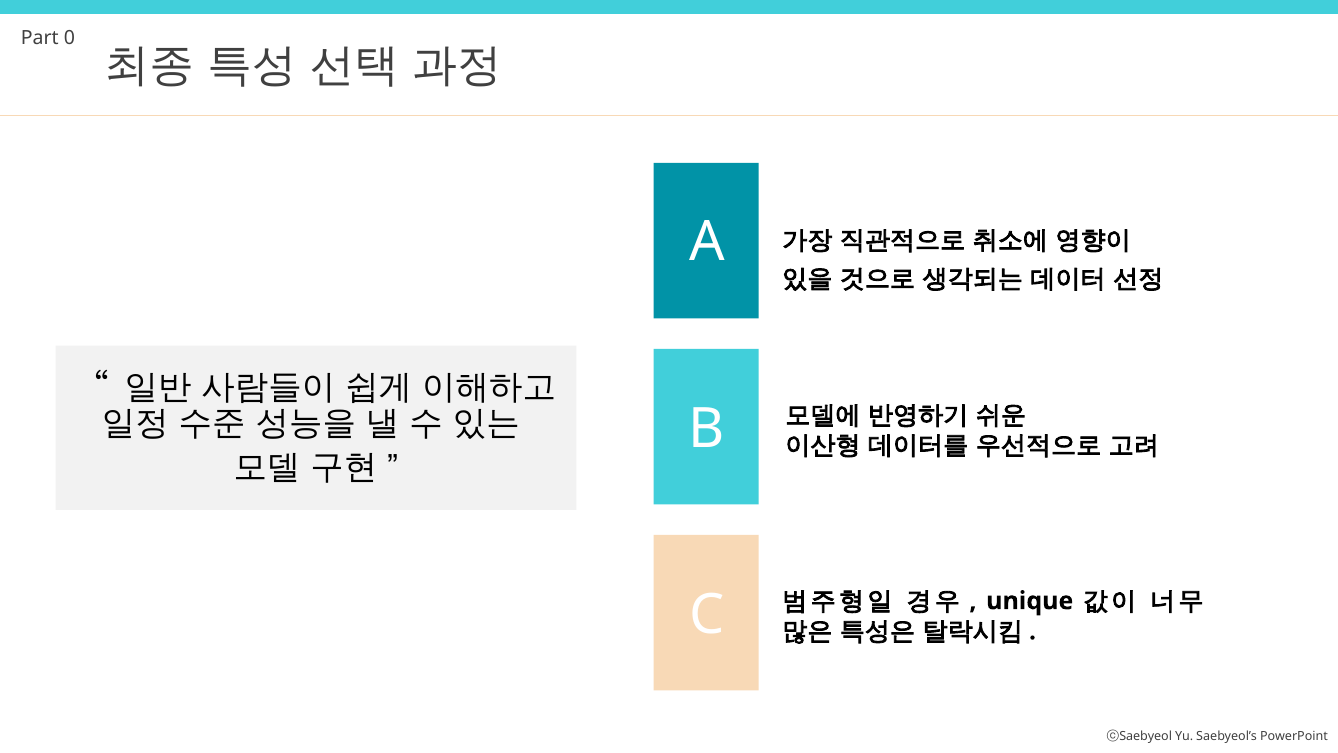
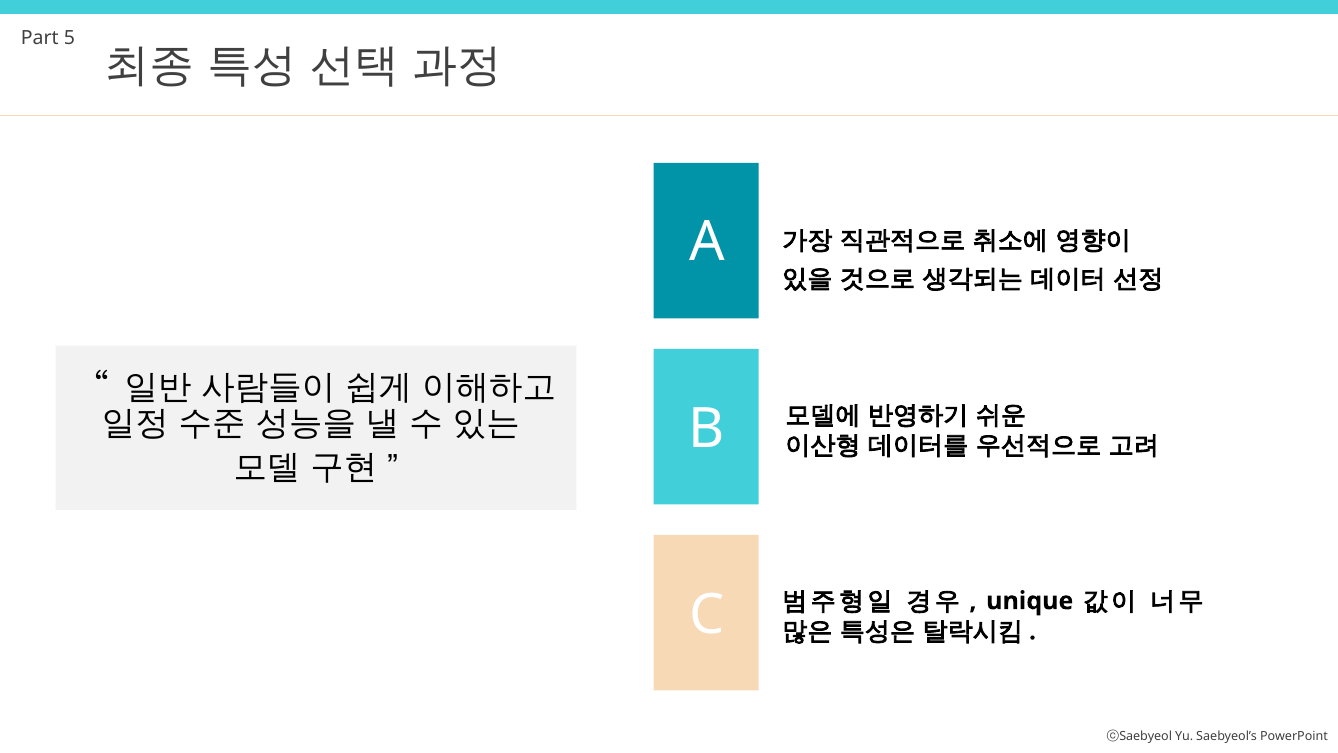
0: 0 -> 5 (69, 38)
